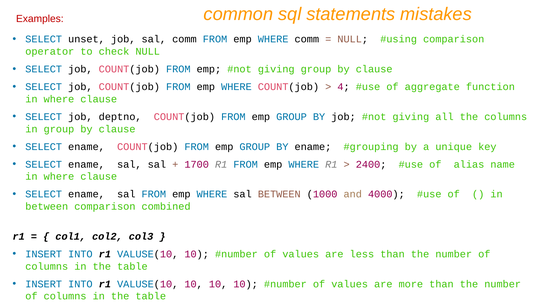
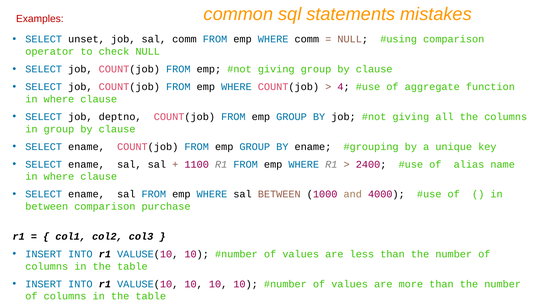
1700: 1700 -> 1100 (197, 164)
combined: combined -> purchase (166, 207)
